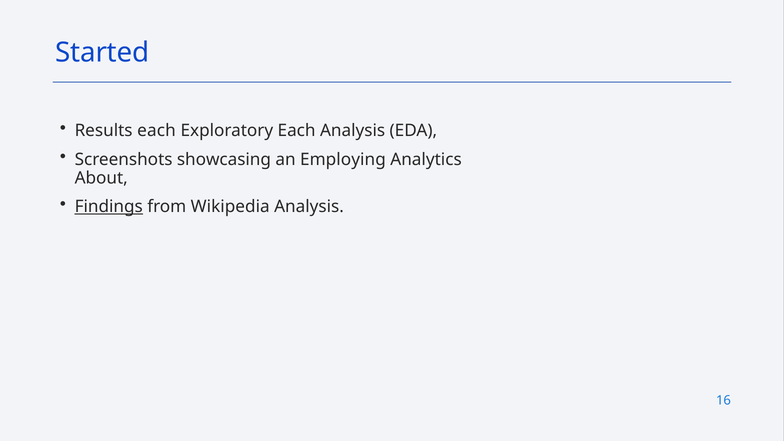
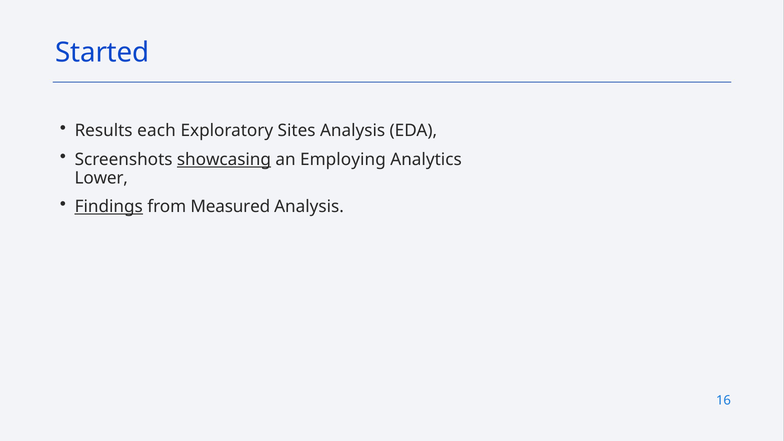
Exploratory Each: Each -> Sites (297, 131)
showcasing underline: none -> present (224, 159)
About: About -> Lower (101, 178)
Wikipedia: Wikipedia -> Measured (230, 207)
